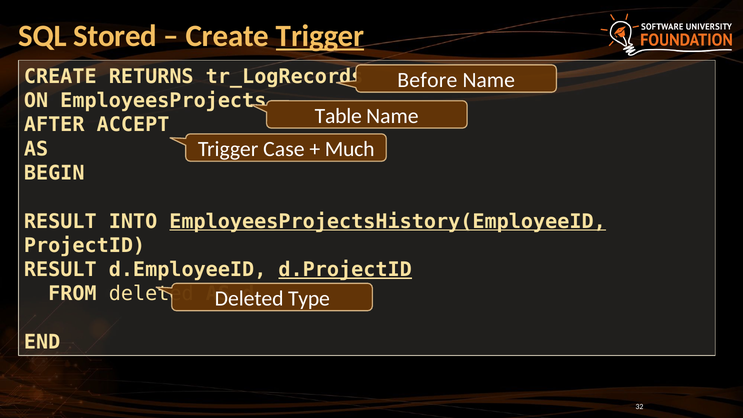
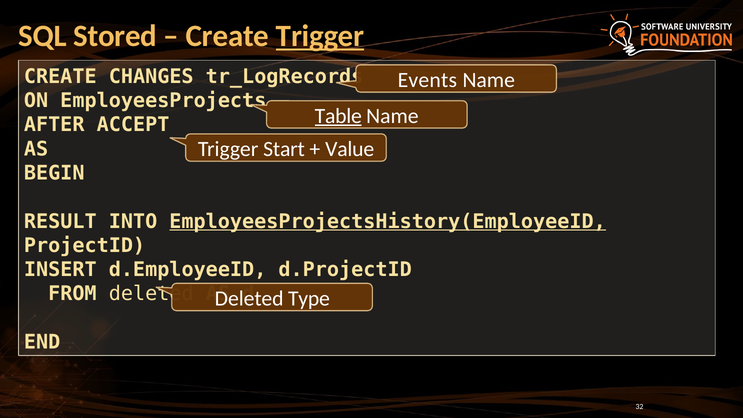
RETURNS: RETURNS -> CHANGES (151, 77)
Before: Before -> Events (427, 80)
Table underline: none -> present (338, 116)
Case: Case -> Start (284, 149)
Much: Much -> Value (350, 149)
RESULT: RESULT -> INSERT (60, 270)
d.ProjectID underline: present -> none (345, 270)
